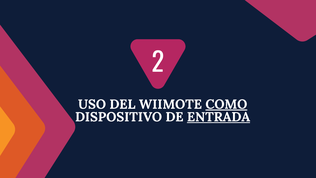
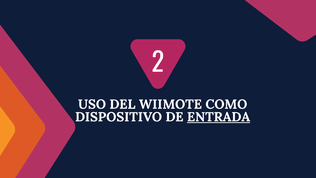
COMO underline: present -> none (226, 104)
